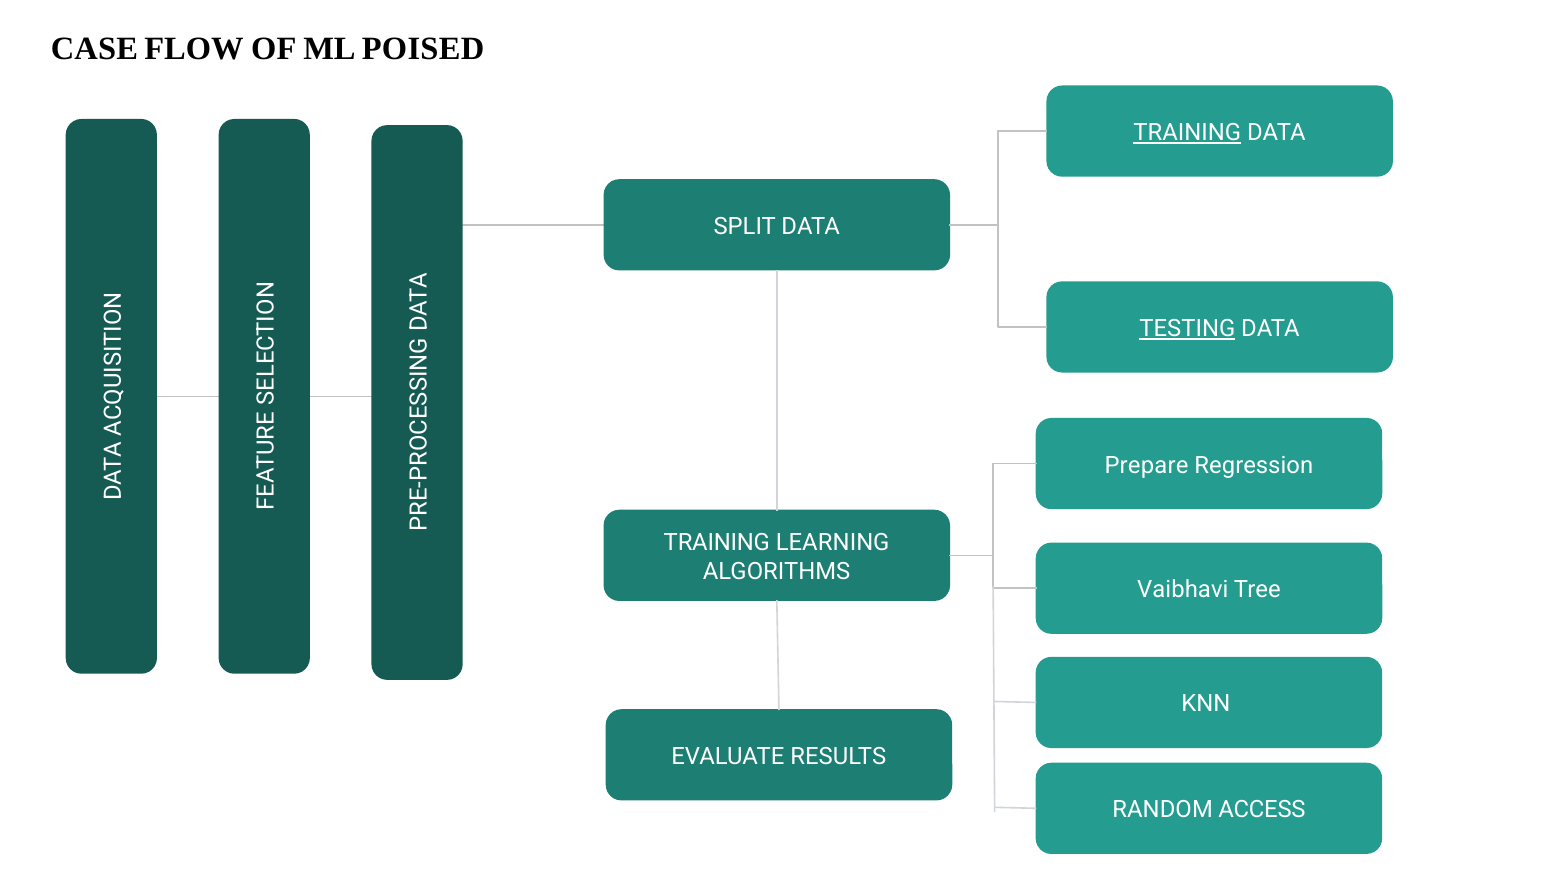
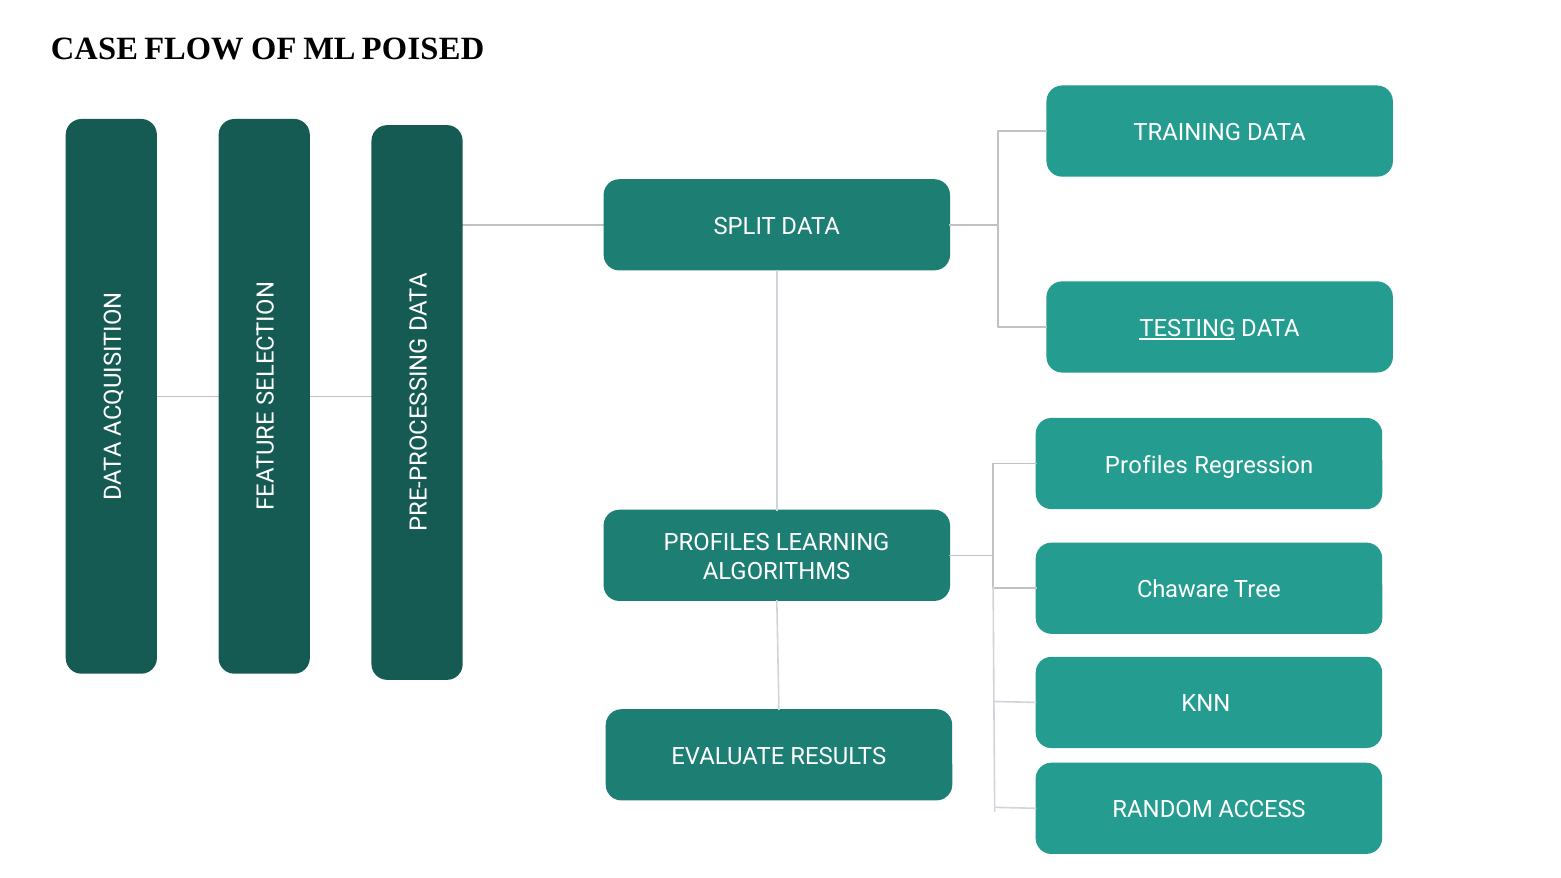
TRAINING underline: present -> none (1187, 133)
Prepare: Prepare -> Profiles (1146, 465)
TRAINING: TRAINING -> PROFILES (717, 543)
Vaibhavi: Vaibhavi -> Chaware (1183, 590)
